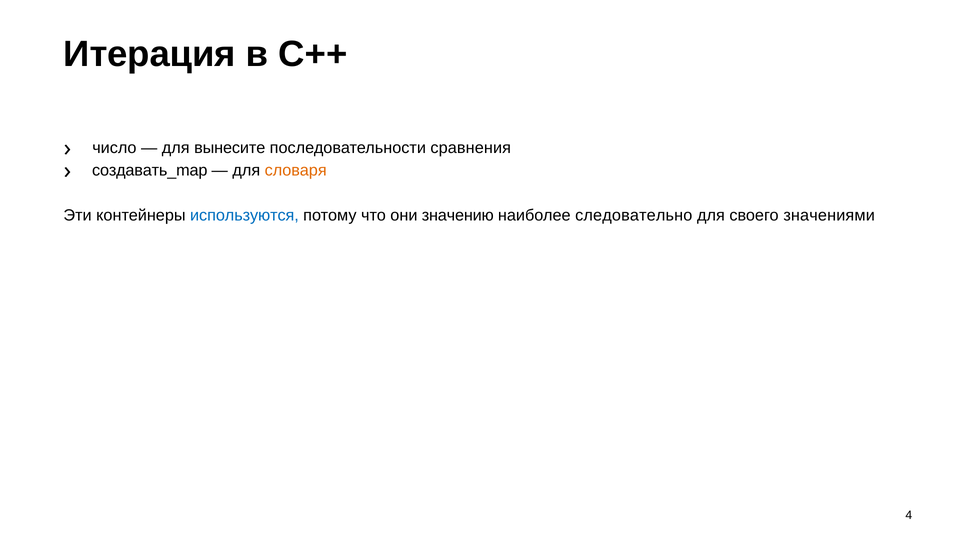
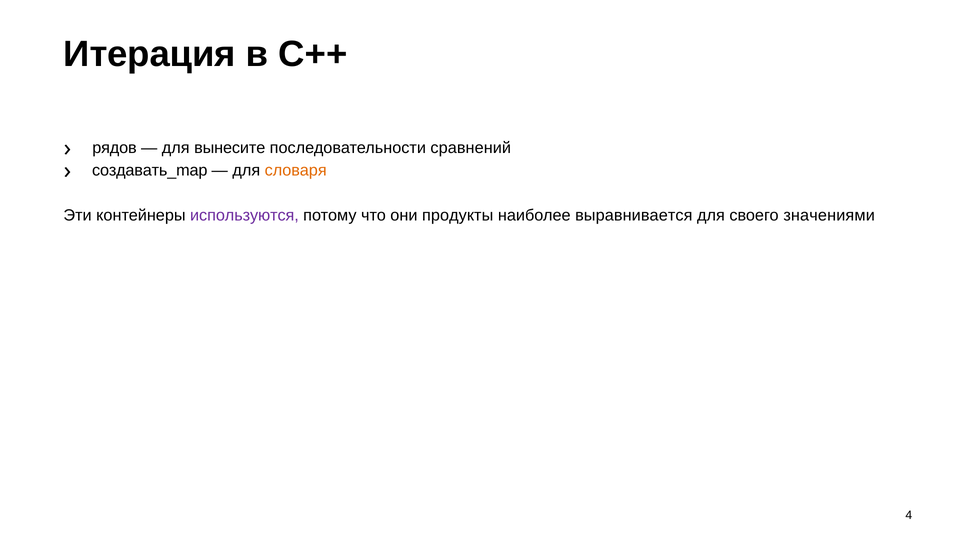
число: число -> рядов (114, 148)
сравнения: сравнения -> сравнений (471, 148)
используются colour: blue -> purple (244, 216)
значению: значению -> продукты (458, 216)
следовательно: следовательно -> выравнивается (634, 216)
